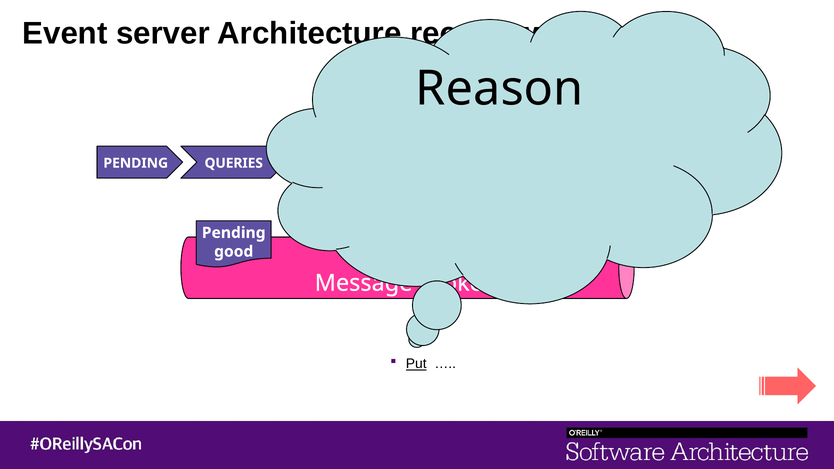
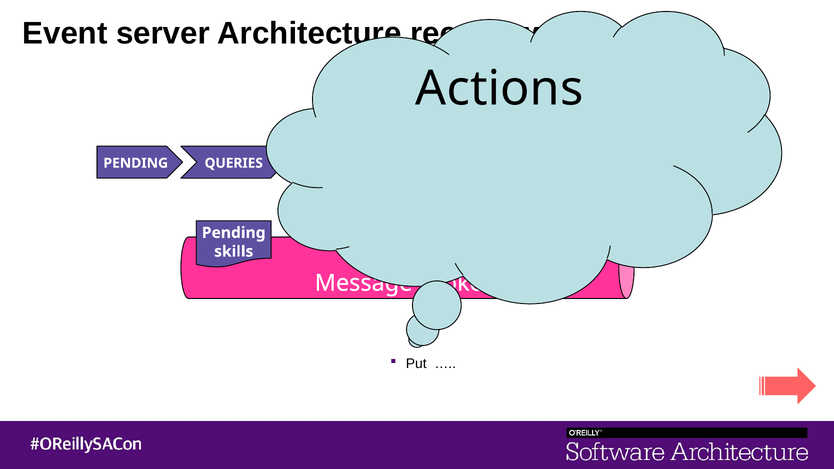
Reason: Reason -> Actions (499, 89)
good: good -> skills (234, 252)
Put underline: present -> none (416, 364)
